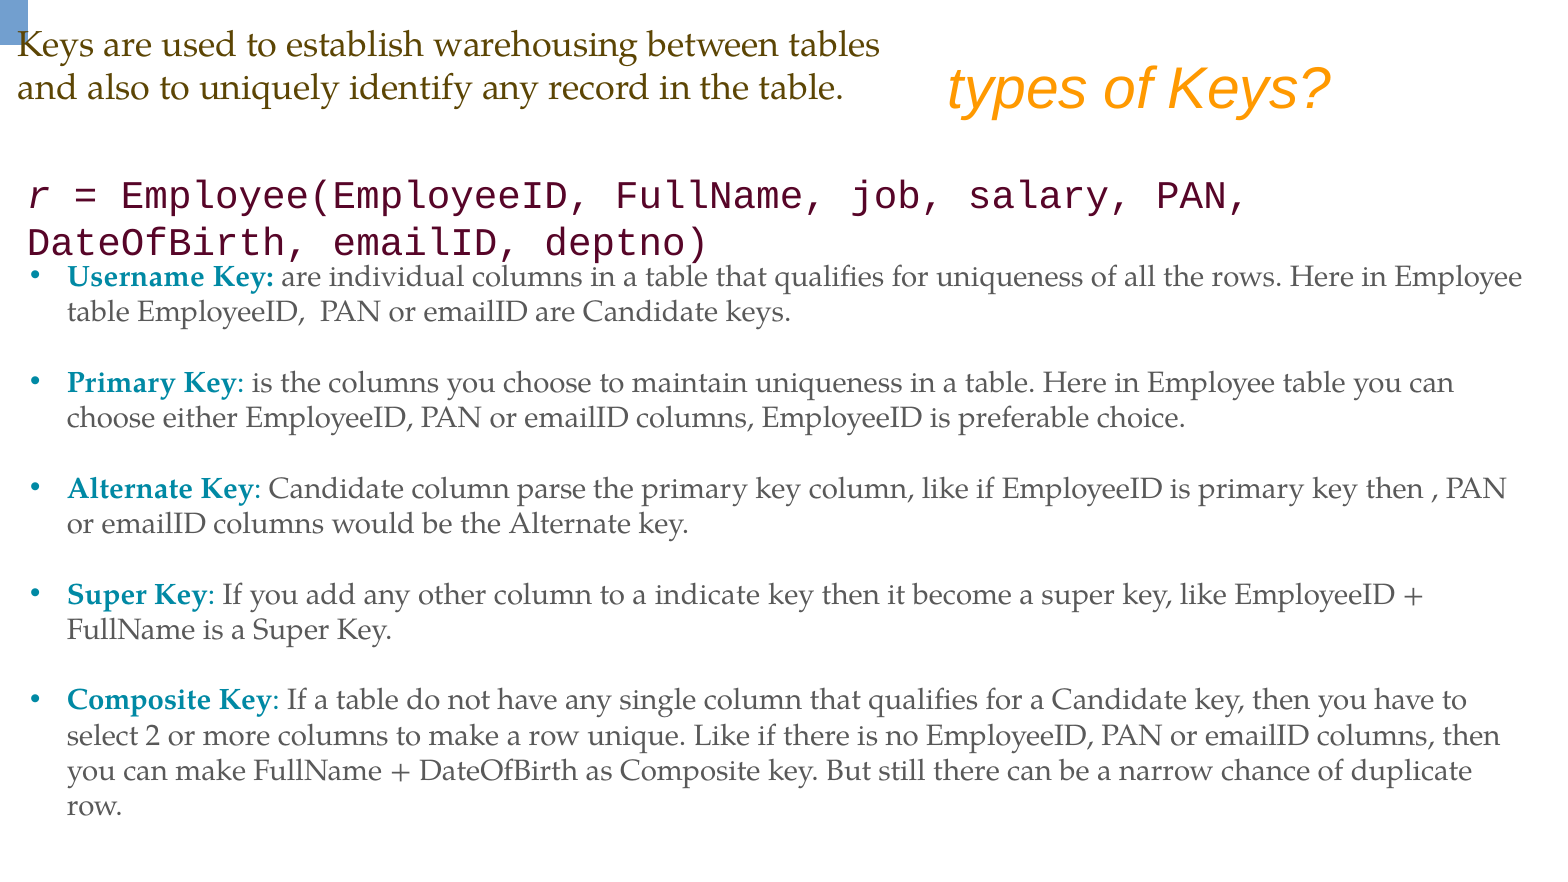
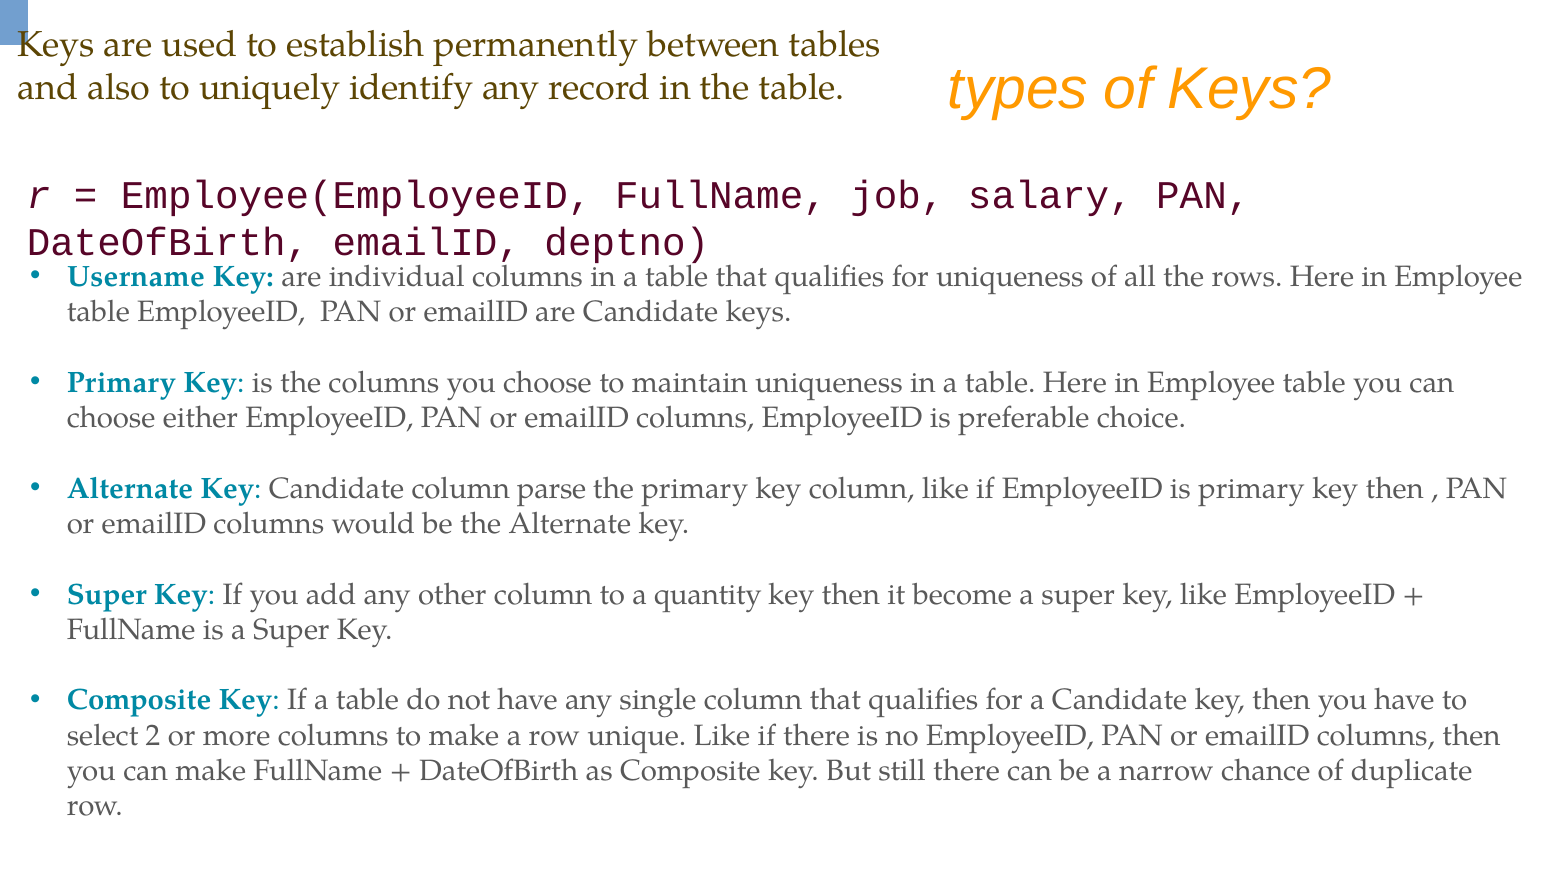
warehousing: warehousing -> permanently (536, 45)
indicate: indicate -> quantity (708, 594)
